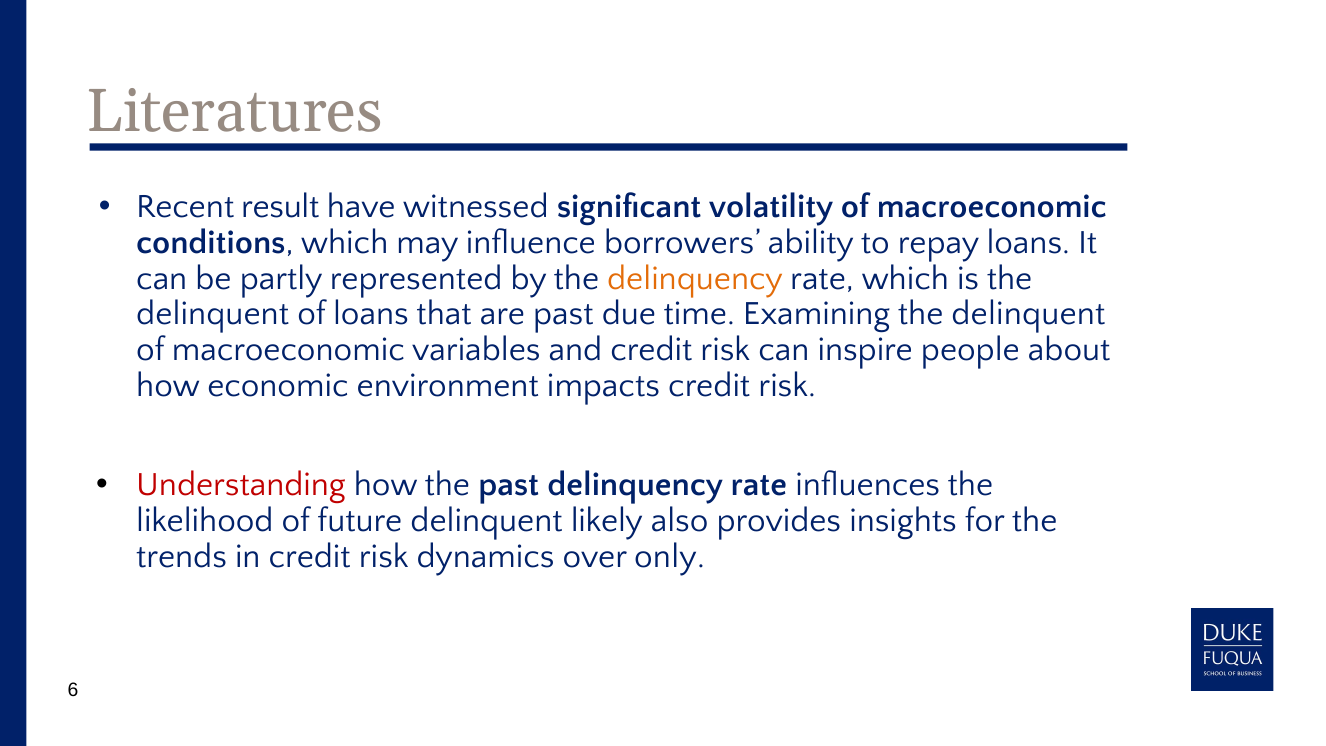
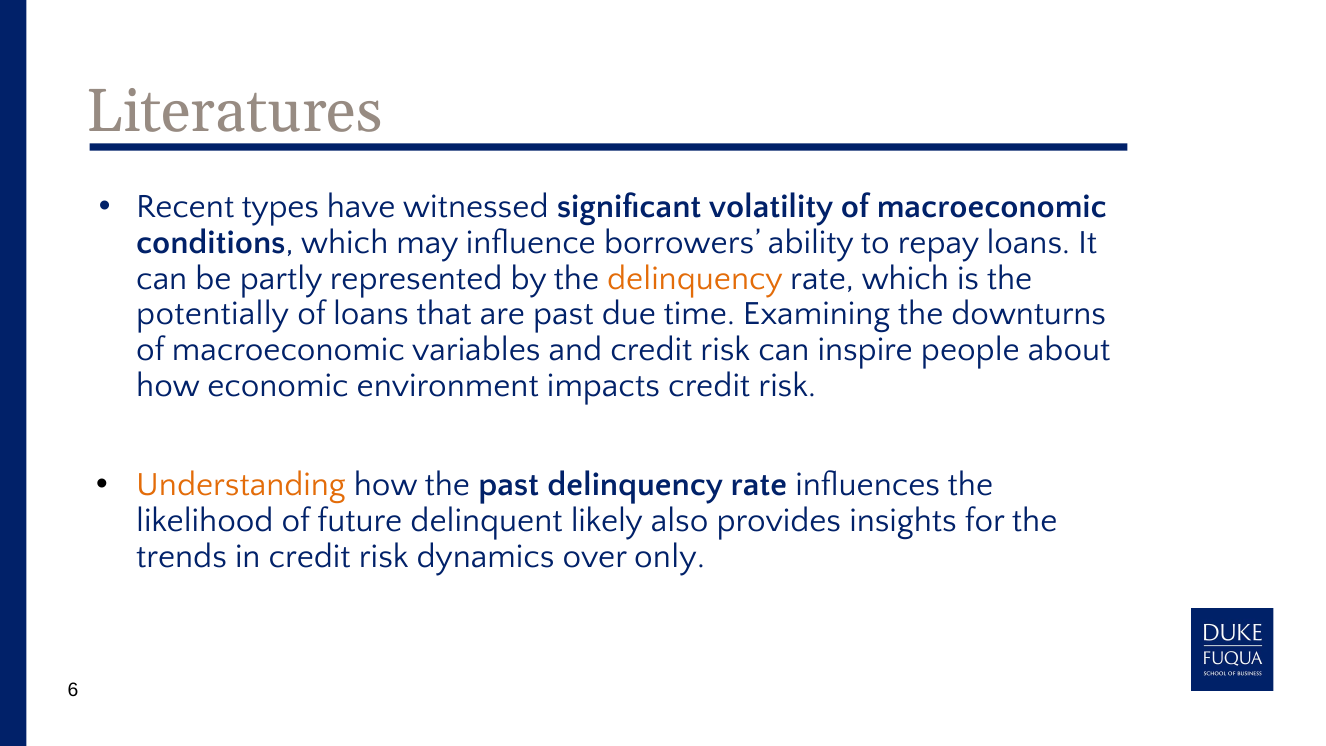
result: result -> types (280, 207)
delinquent: delinquent -> potentially (213, 314)
Examining the delinquent: delinquent -> downturns (1029, 314)
Understanding colour: red -> orange (241, 485)
